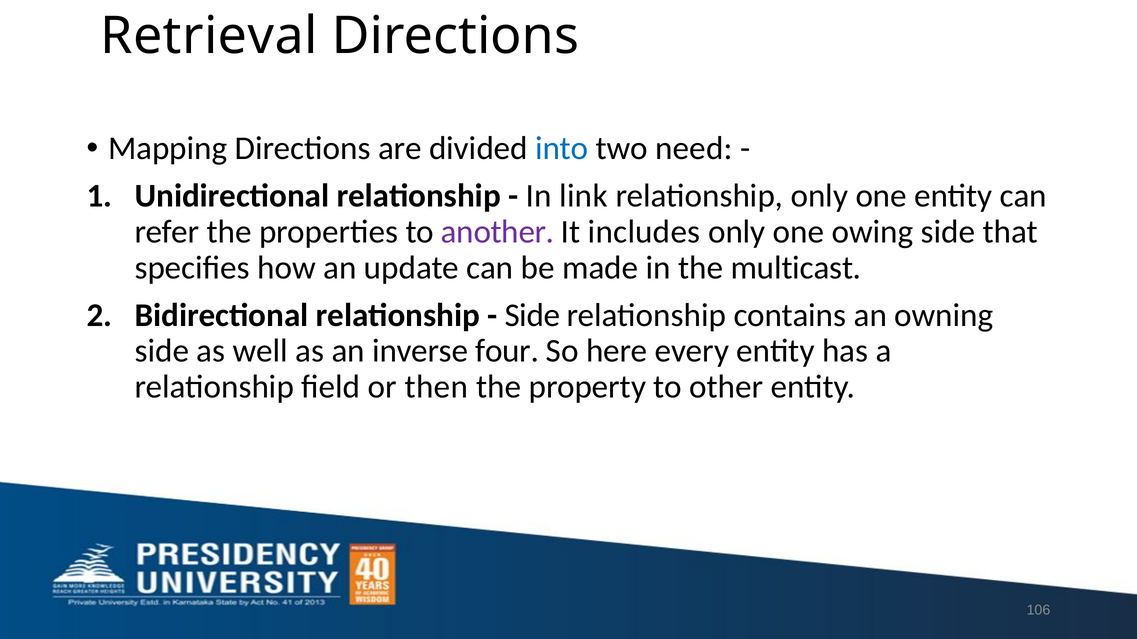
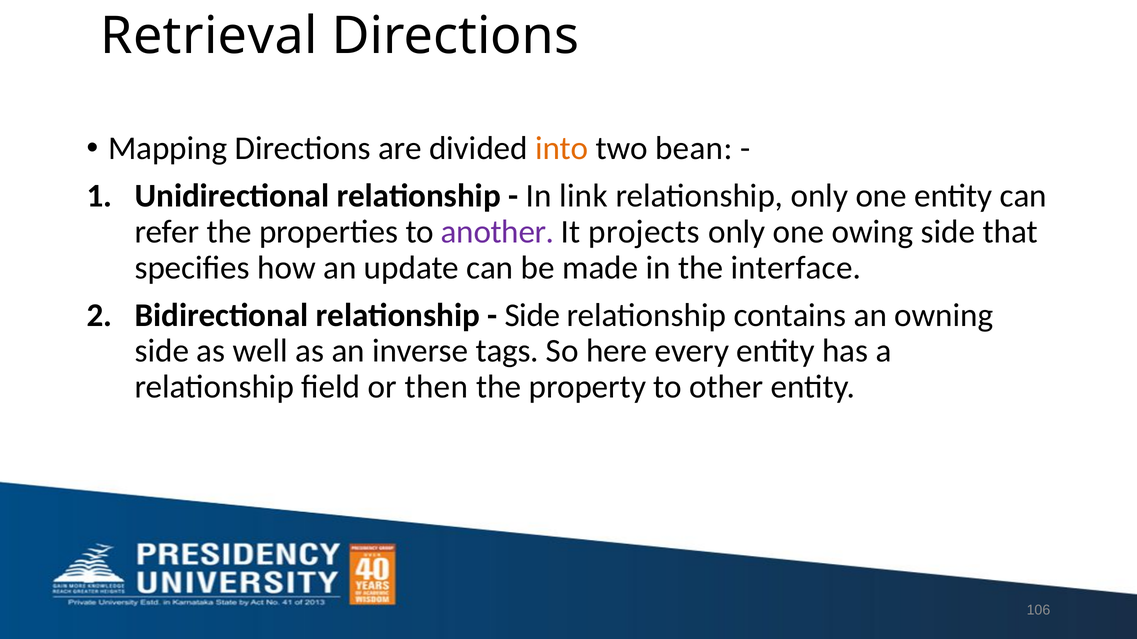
into colour: blue -> orange (562, 149)
need: need -> bean (694, 149)
includes: includes -> projects (644, 232)
multicast: multicast -> interface (796, 268)
four: four -> tags (507, 351)
